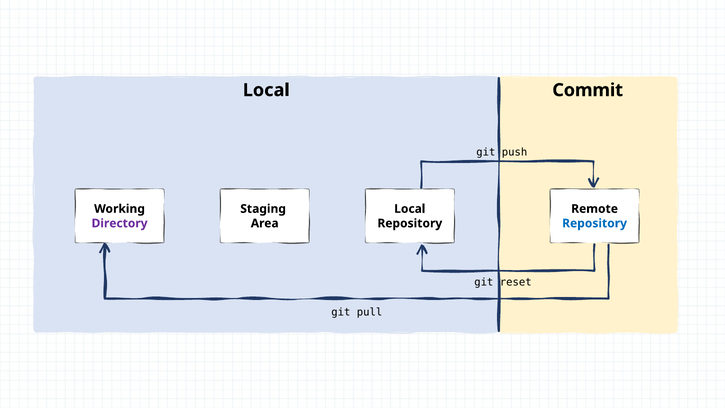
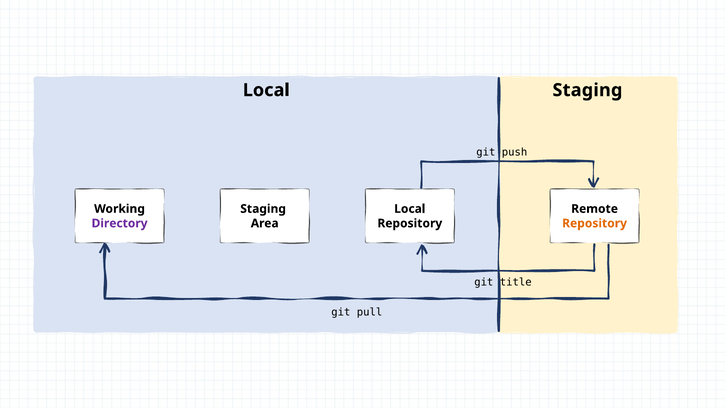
Local Commit: Commit -> Staging (587, 90)
Repository colour: blue -> orange (595, 223)
reset: reset -> title (516, 282)
